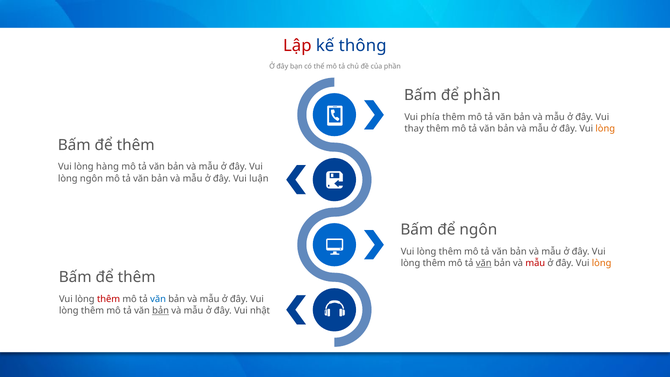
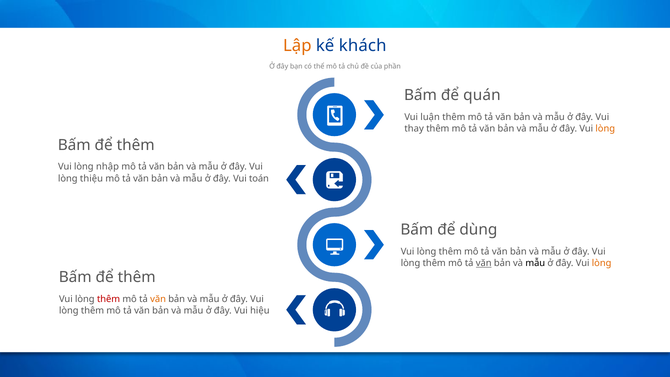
Lập colour: red -> orange (297, 46)
thông: thông -> khách (363, 46)
để phần: phần -> quán (482, 95)
phía: phía -> luận (430, 117)
hàng: hàng -> nhập (108, 167)
lòng ngôn: ngôn -> thiệu (91, 178)
luận: luận -> toán (259, 178)
để ngôn: ngôn -> dùng (478, 229)
mẫu colour: red -> black (535, 263)
văn colour: blue -> orange (158, 299)
bản underline: present -> none (161, 310)
nhật: nhật -> hiệu (260, 310)
